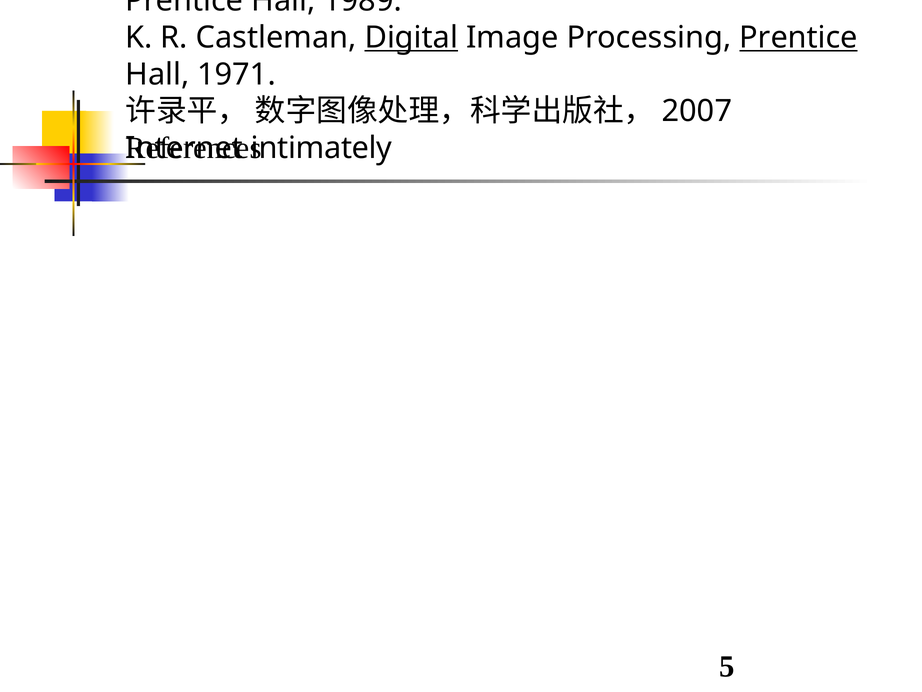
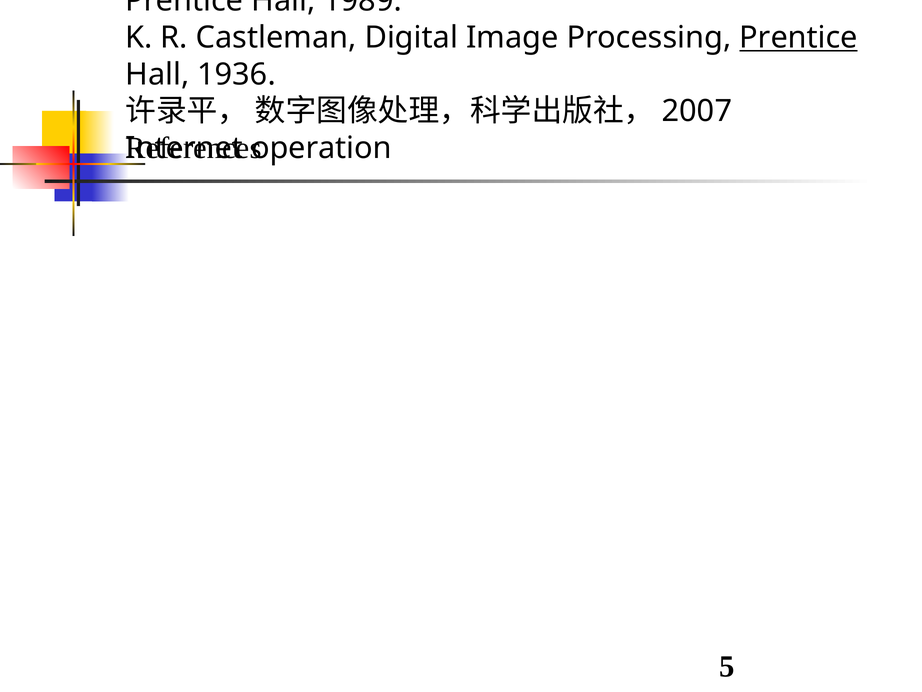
Digital underline: present -> none (411, 37)
1971: 1971 -> 1936 (237, 74)
intimately: intimately -> operation (321, 148)
